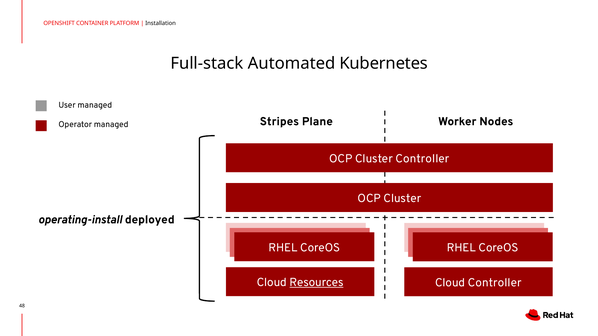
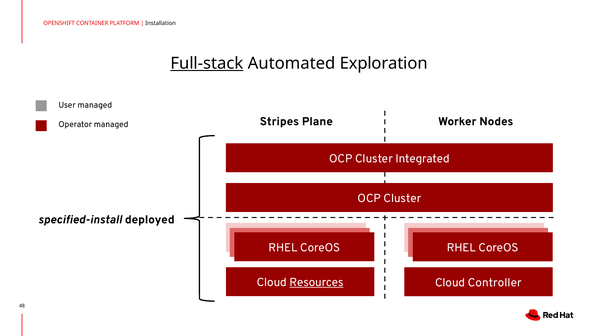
Full-stack underline: none -> present (207, 64)
Kubernetes: Kubernetes -> Exploration (384, 64)
Cluster Controller: Controller -> Integrated (423, 159)
operating-install: operating-install -> specified-install (80, 220)
